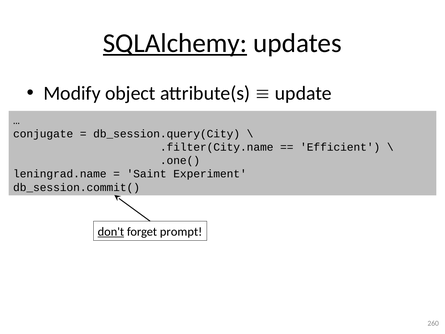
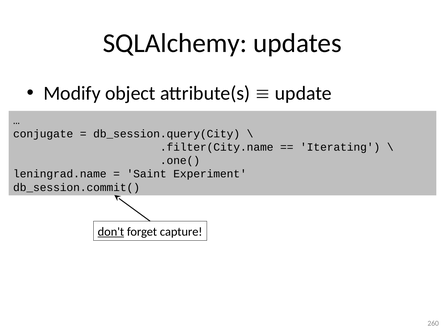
SQLAlchemy underline: present -> none (175, 43)
Efficient: Efficient -> Iterating (340, 147)
prompt: prompt -> capture (181, 231)
